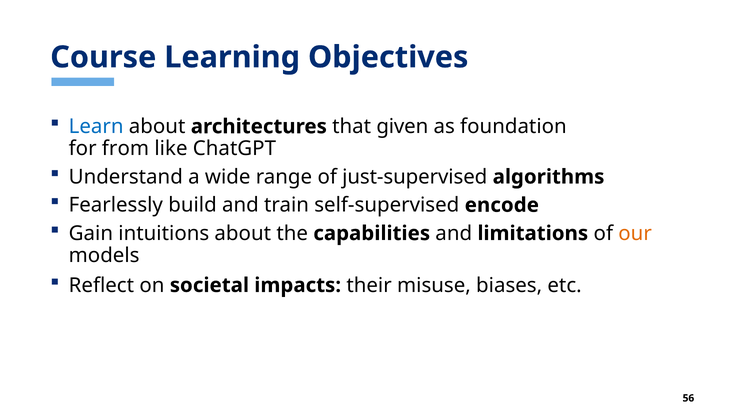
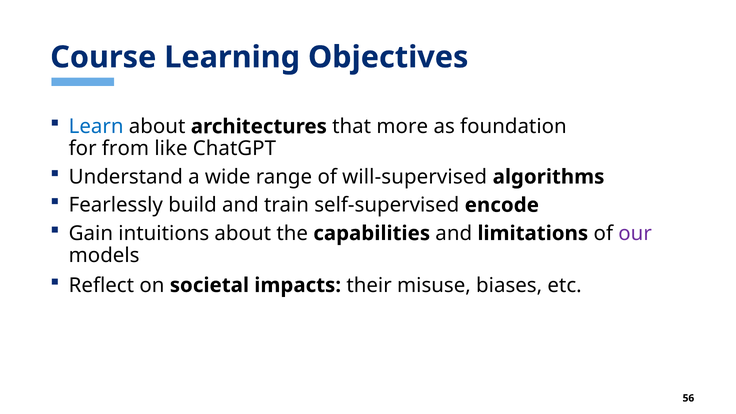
given: given -> more (402, 127)
just-supervised: just-supervised -> will-supervised (415, 177)
our colour: orange -> purple (635, 233)
